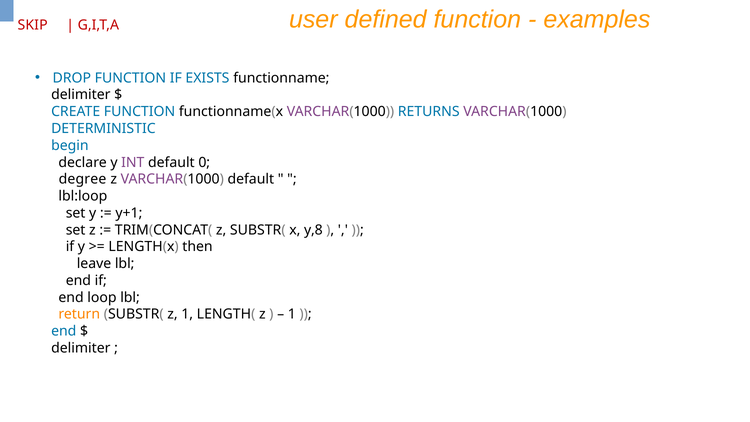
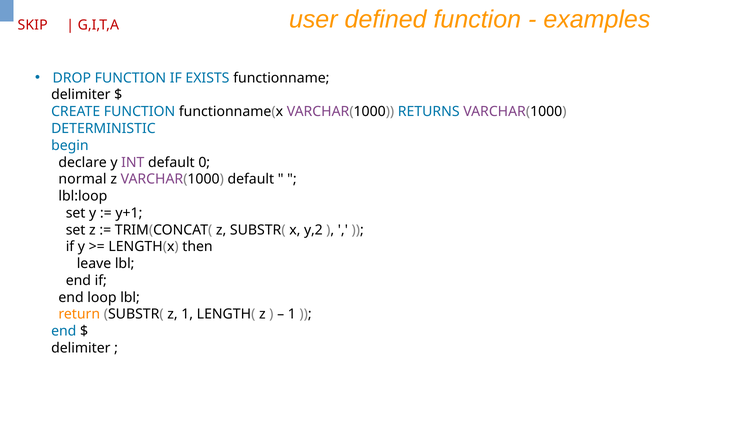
degree: degree -> normal (83, 179)
y,8: y,8 -> y,2 (313, 230)
